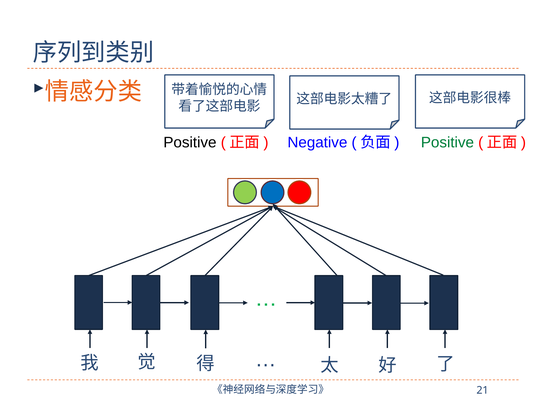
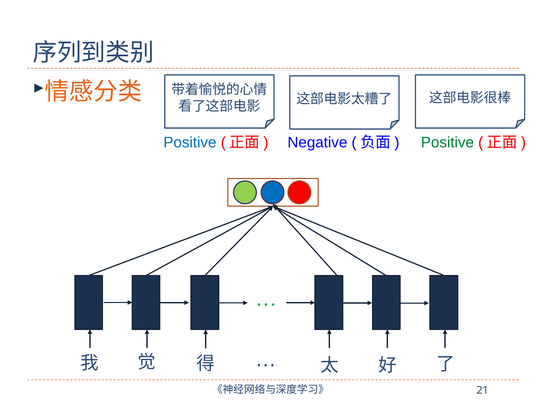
Positive colour: black -> blue (190, 142)
